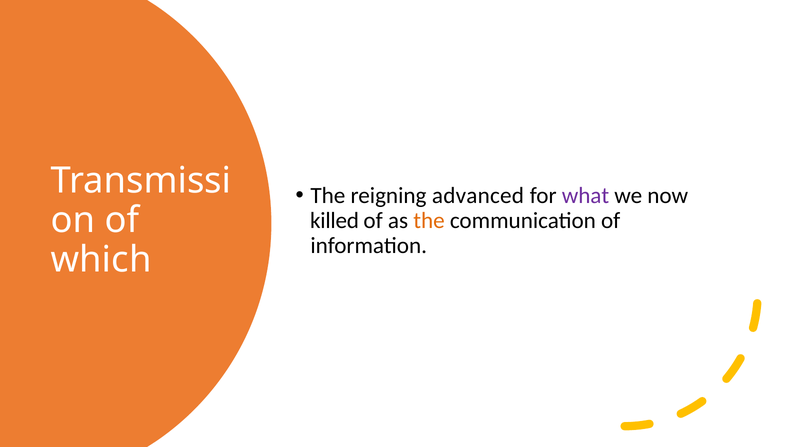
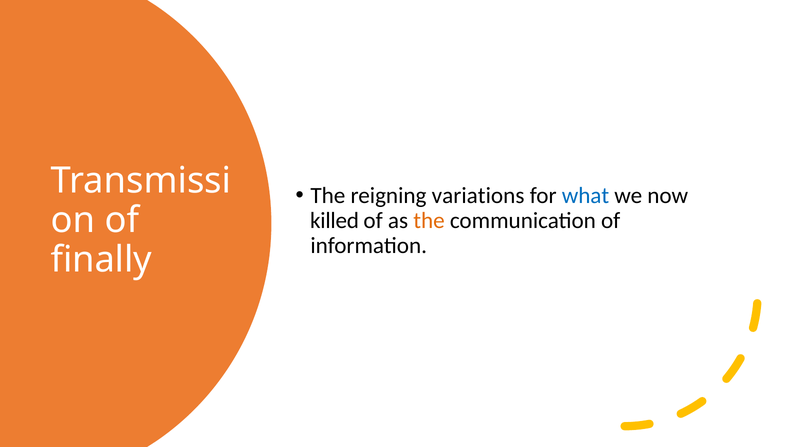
advanced: advanced -> variations (478, 195)
what colour: purple -> blue (585, 195)
which: which -> finally (101, 260)
